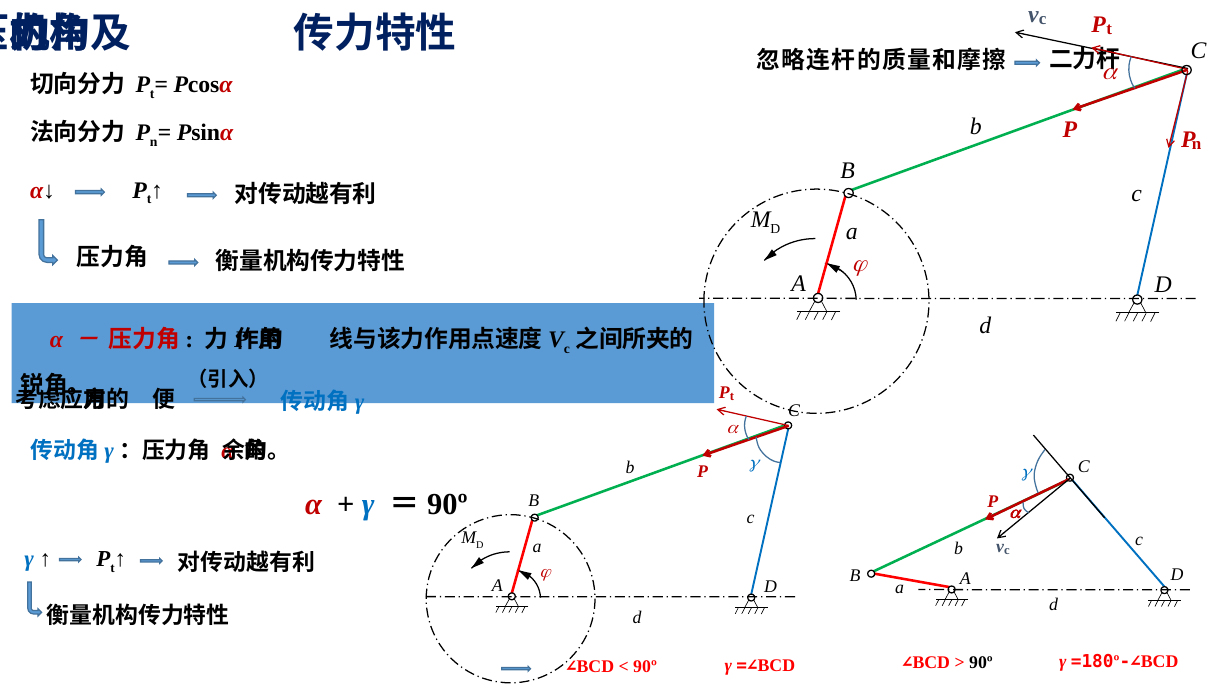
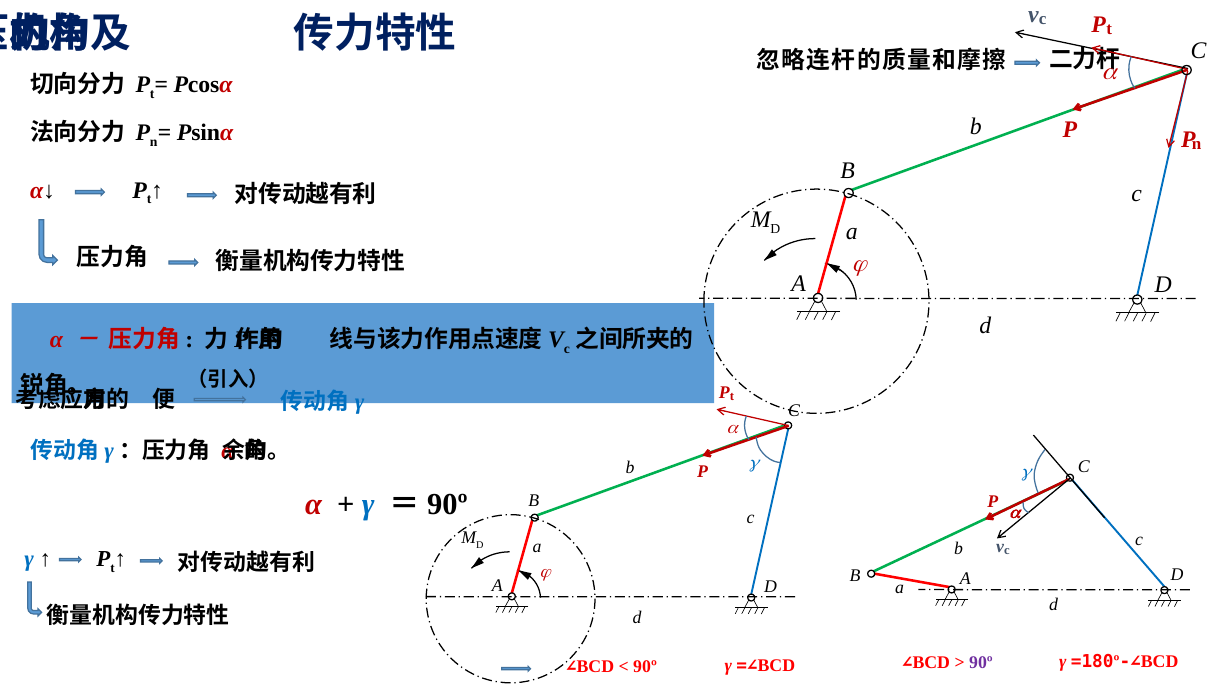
90º colour: black -> purple (981, 662)
